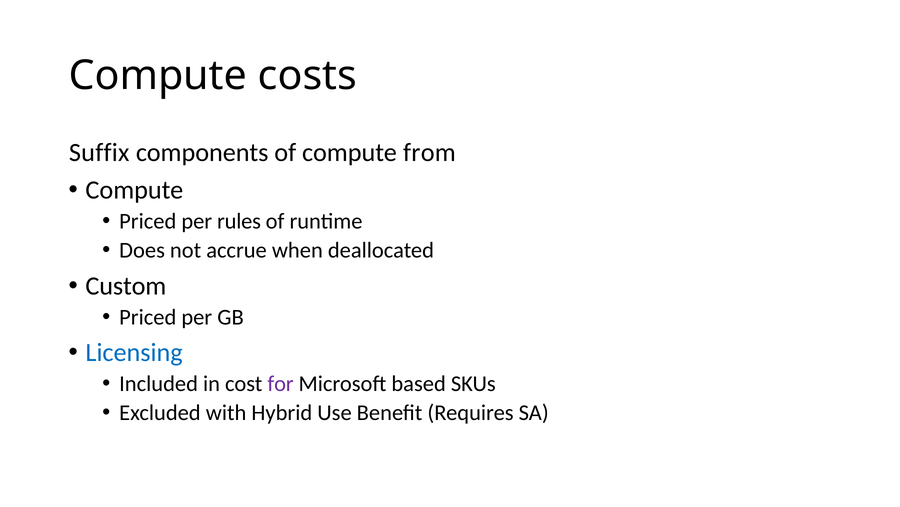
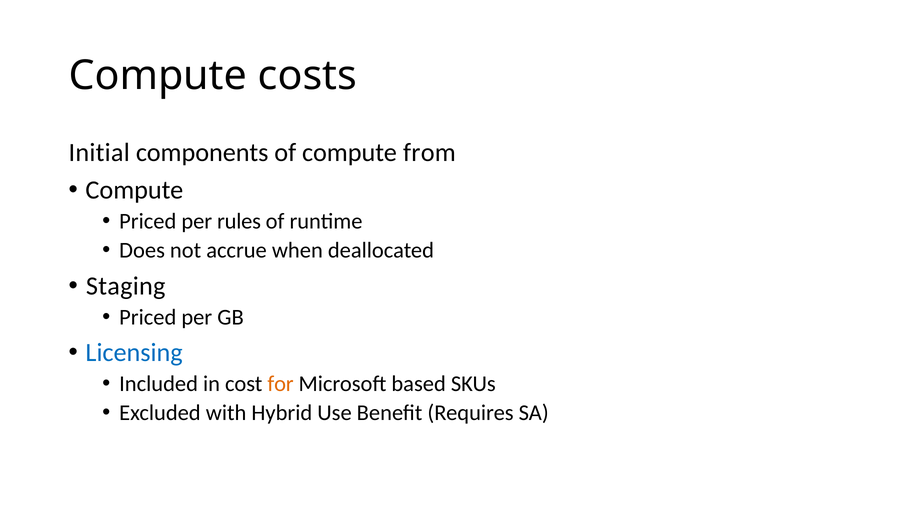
Suffix: Suffix -> Initial (99, 152)
Custom: Custom -> Staging (126, 286)
for colour: purple -> orange (281, 383)
